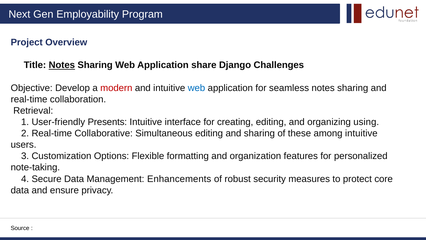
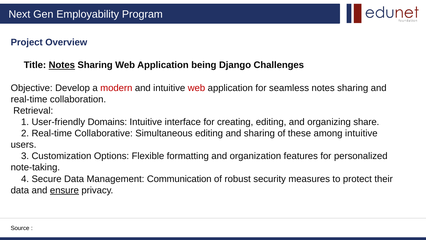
share: share -> being (204, 65)
web colour: blue -> red (196, 88)
Presents: Presents -> Domains (107, 122)
using: using -> share (366, 122)
Enhancements: Enhancements -> Communication (179, 179)
core: core -> their (384, 179)
ensure underline: none -> present (64, 190)
